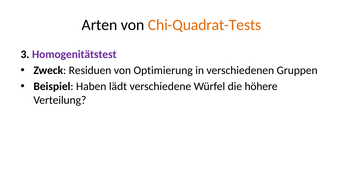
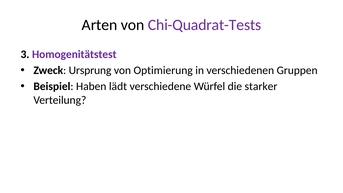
Chi-Quadrat-Tests colour: orange -> purple (205, 25)
Residuen: Residuen -> Ursprung (90, 70)
höhere: höhere -> starker (261, 86)
